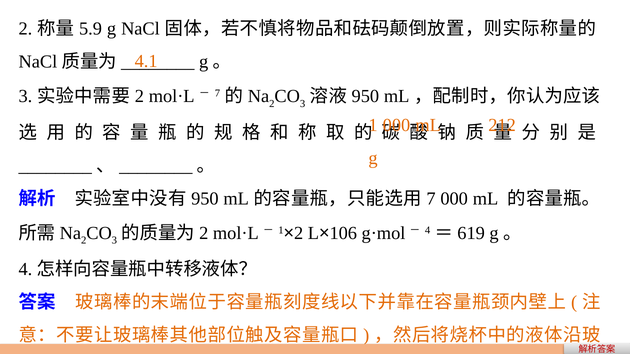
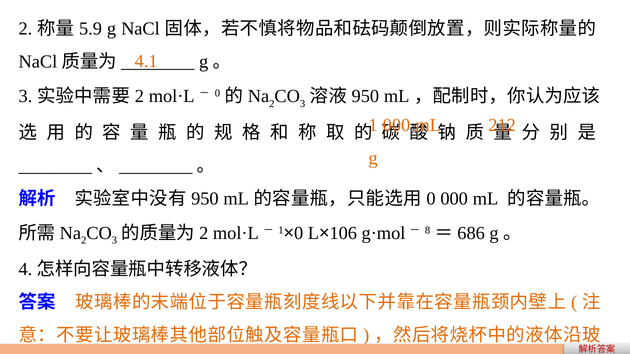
7: 7 -> 0 (217, 94)
7: 7 -> 0 (431, 199)
2: 2 -> 0 (299, 233)
4: 4 -> 8 (428, 231)
619: 619 -> 686 (471, 233)
